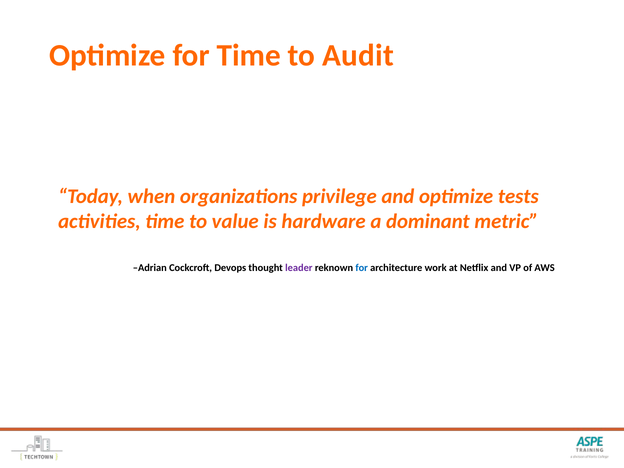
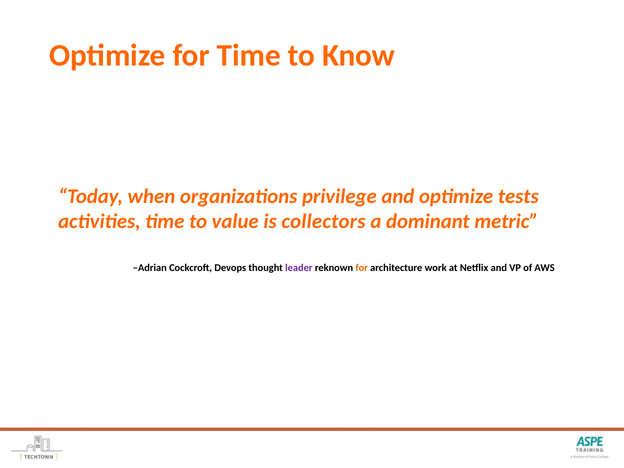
Audit: Audit -> Know (359, 55)
hardware: hardware -> collectors (323, 221)
for colour: blue -> orange (362, 268)
